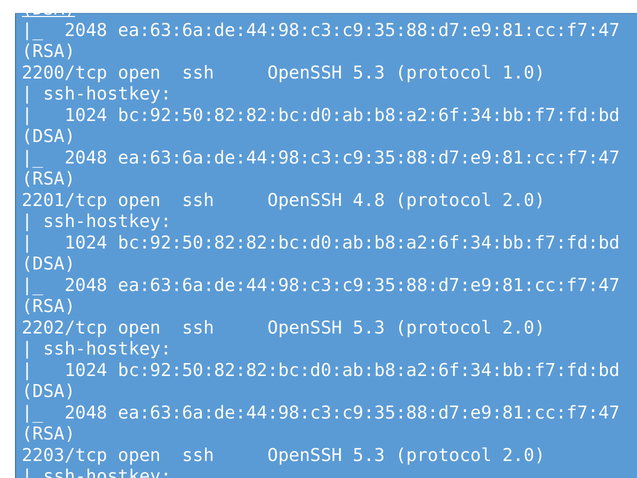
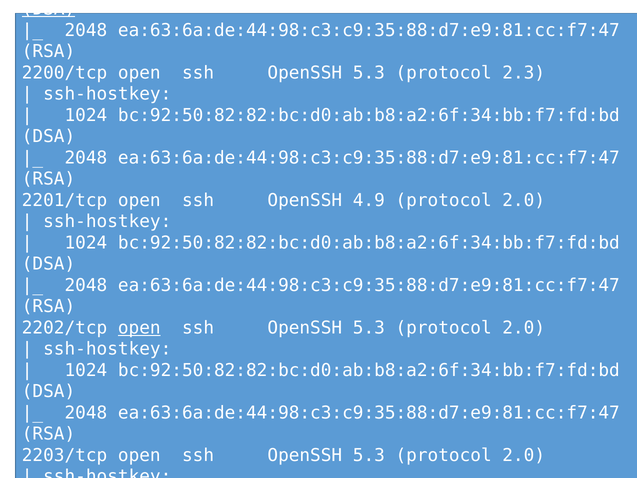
1.0: 1.0 -> 2.3 (524, 73)
4.8: 4.8 -> 4.9 (369, 200)
open underline: none -> present (139, 328)
